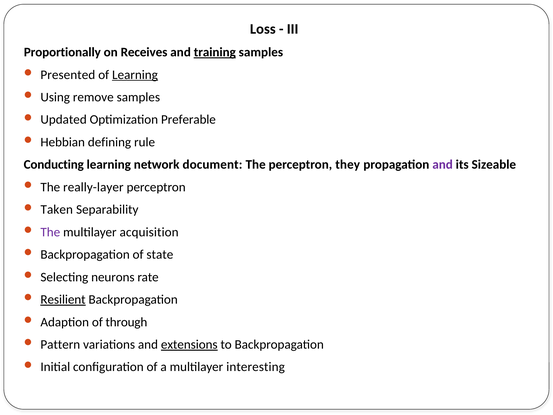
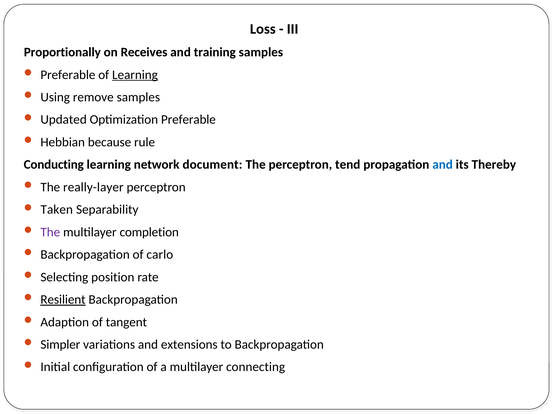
training underline: present -> none (215, 52)
Presented: Presented -> Preferable (68, 75)
defining: defining -> because (110, 142)
they: they -> tend (348, 165)
and colour: purple -> blue (443, 165)
Sizeable: Sizeable -> Thereby (494, 165)
acquisition: acquisition -> completion (149, 232)
state: state -> carlo (160, 254)
neurons: neurons -> position (113, 277)
through: through -> tangent (126, 322)
Pattern: Pattern -> Simpler (60, 344)
extensions underline: present -> none (189, 344)
interesting: interesting -> connecting (256, 367)
